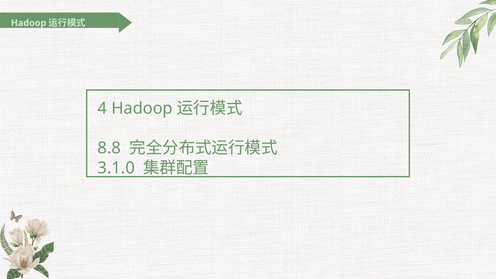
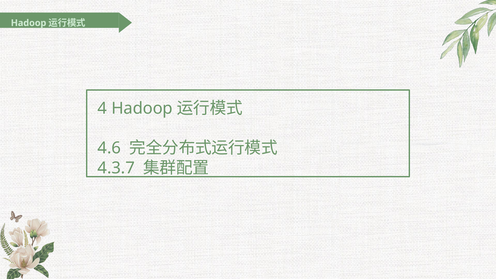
8.8: 8.8 -> 4.6 (109, 148)
3.1.0: 3.1.0 -> 4.3.7 (116, 168)
